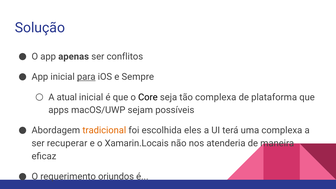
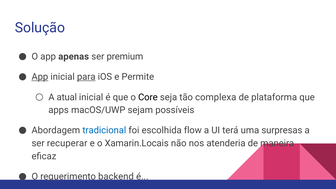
conflitos: conflitos -> premium (125, 56)
App underline: none -> present (40, 77)
Sempre: Sempre -> Permite (138, 77)
tradicional colour: orange -> blue (104, 130)
eles: eles -> flow (193, 130)
uma complexa: complexa -> surpresas (282, 130)
oriundos: oriundos -> backend (116, 177)
